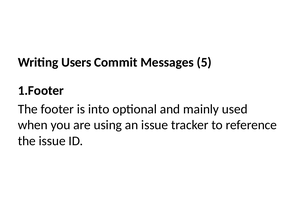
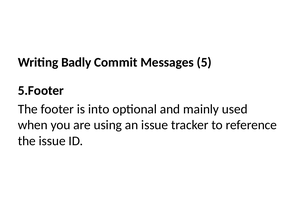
Users: Users -> Badly (76, 62)
1.Footer: 1.Footer -> 5.Footer (41, 91)
